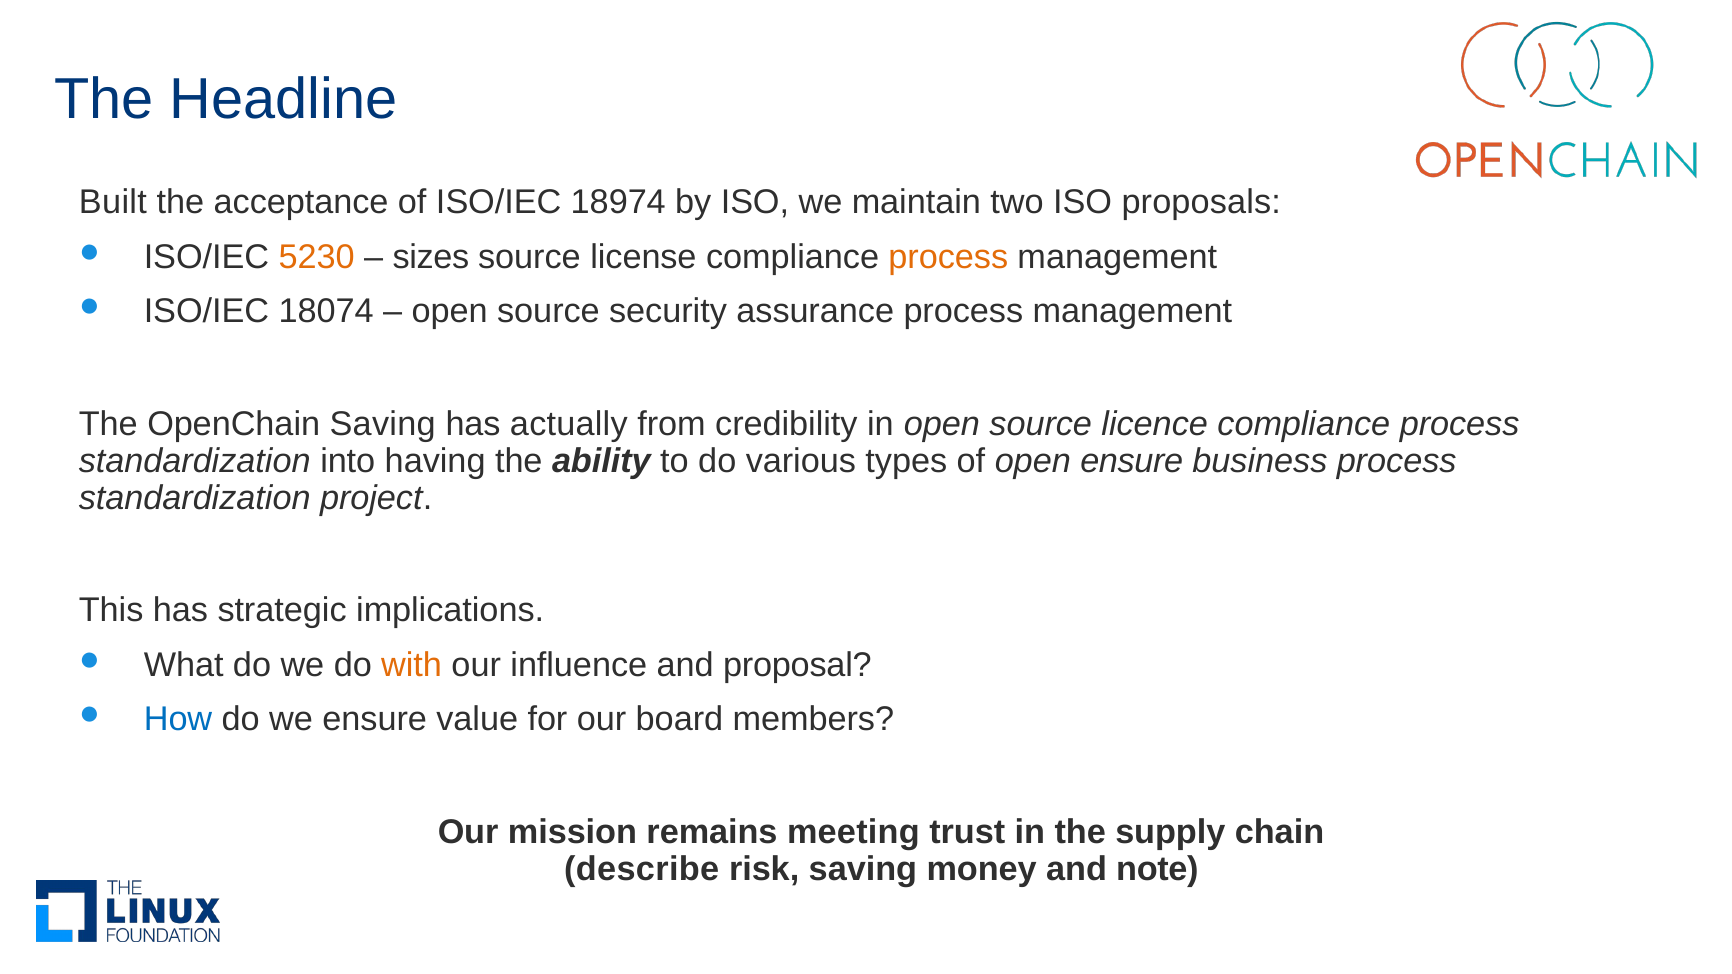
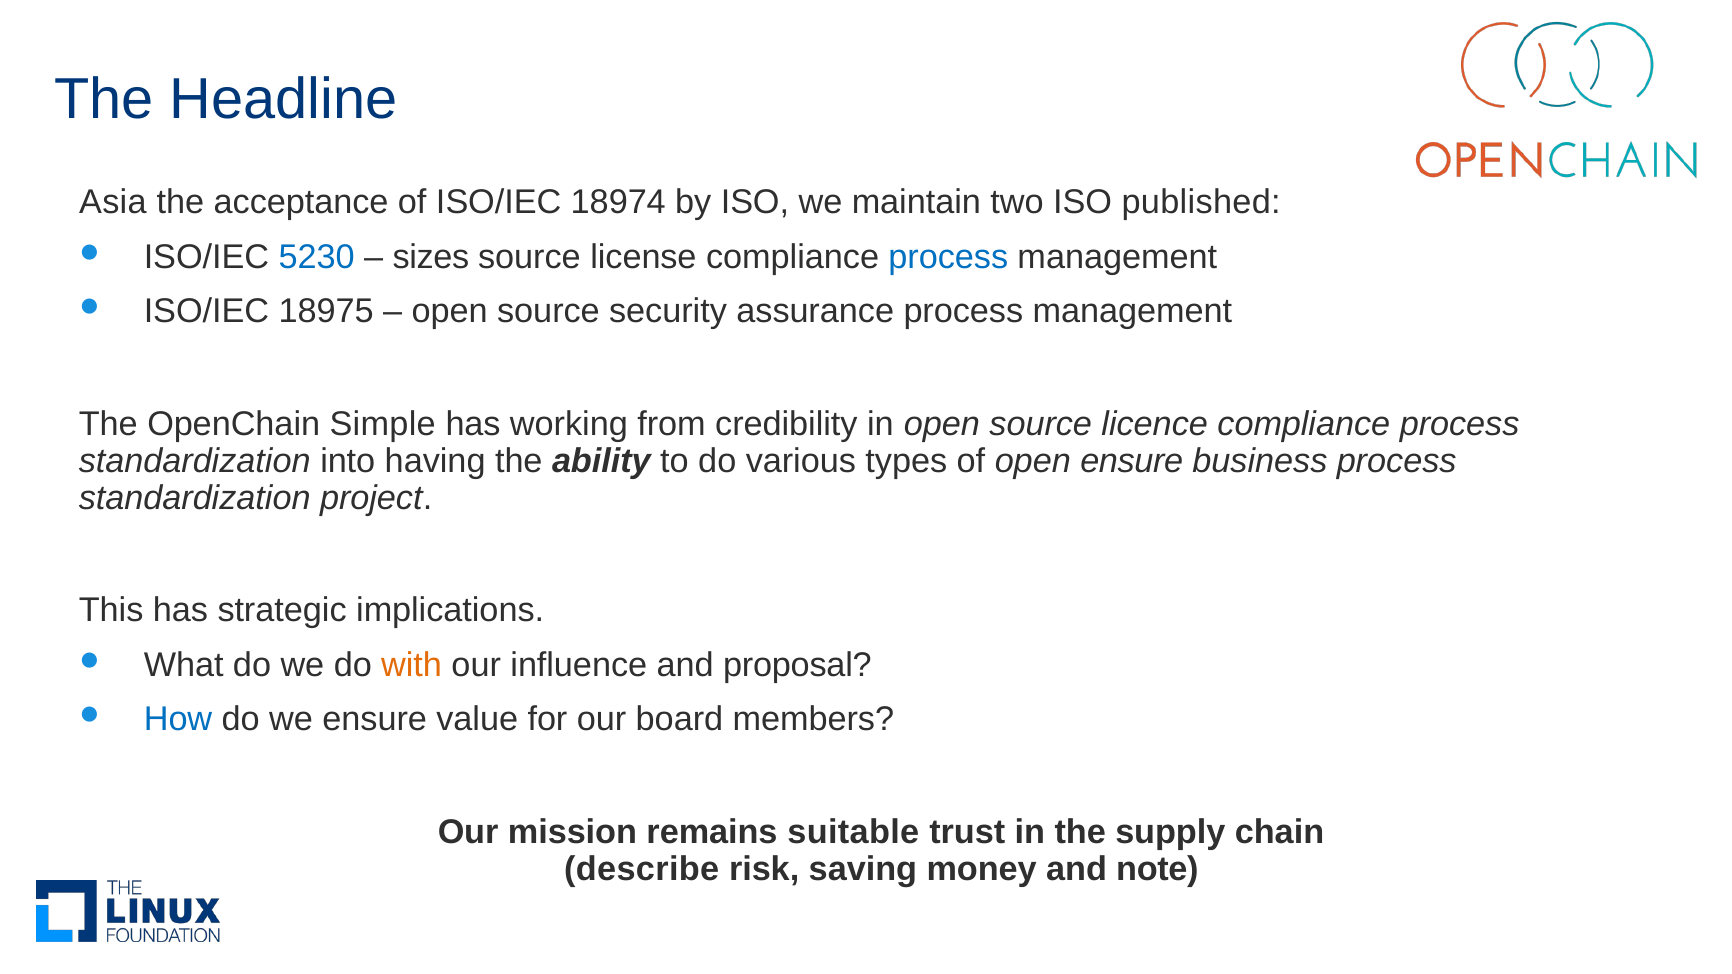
Built: Built -> Asia (113, 202)
proposals: proposals -> published (1201, 202)
5230 colour: orange -> blue (317, 257)
process colour: orange -> blue (948, 257)
18074: 18074 -> 18975 (326, 311)
OpenChain Saving: Saving -> Simple (383, 424)
actually: actually -> working (569, 424)
meeting: meeting -> suitable (853, 832)
